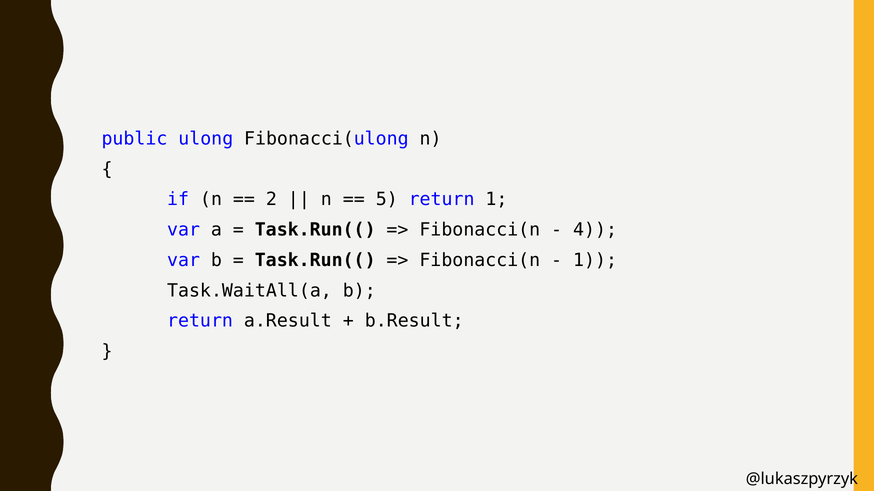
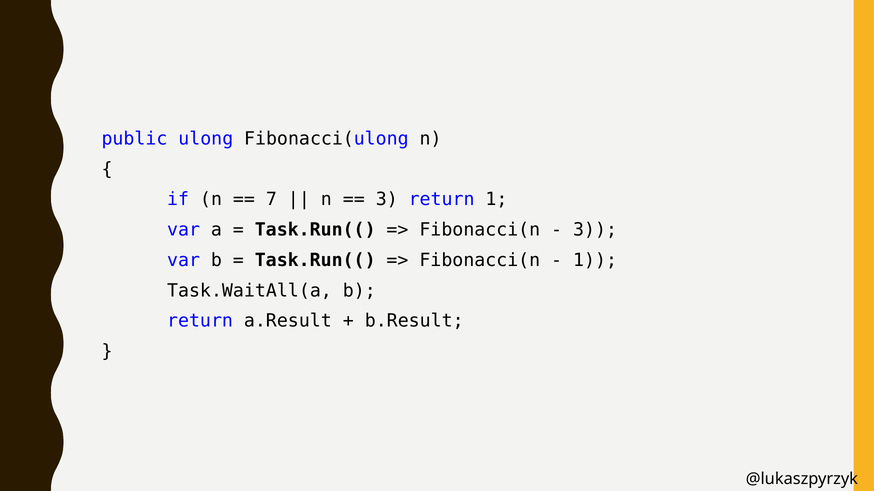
2: 2 -> 7 (271, 200)
5: 5 -> 3 (387, 200)
4: 4 -> 3 (595, 230)
